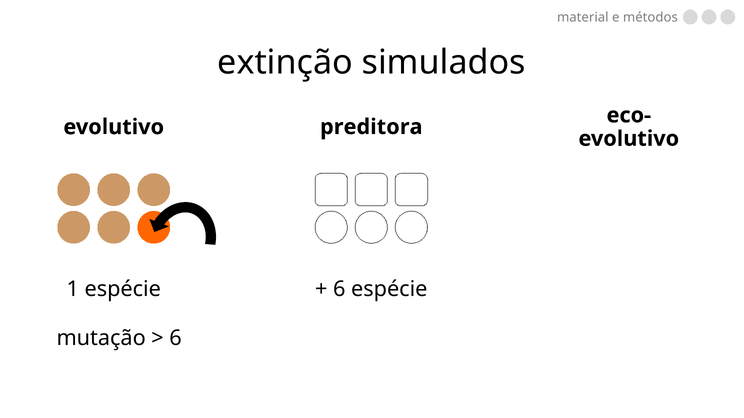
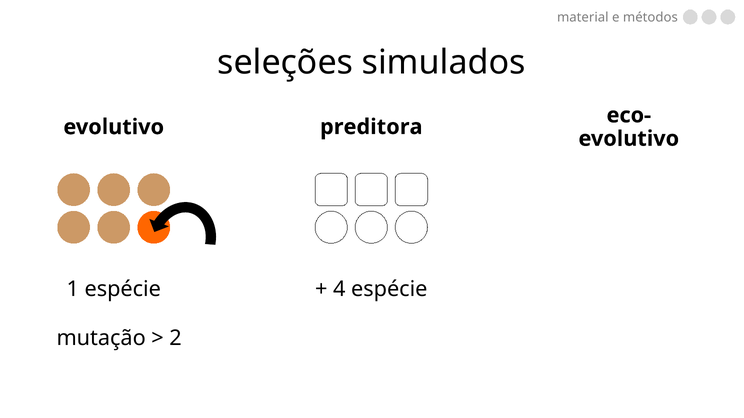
extinção: extinção -> seleções (285, 62)
6: 6 -> 4 (339, 289)
6: 6 -> 2 (176, 338)
